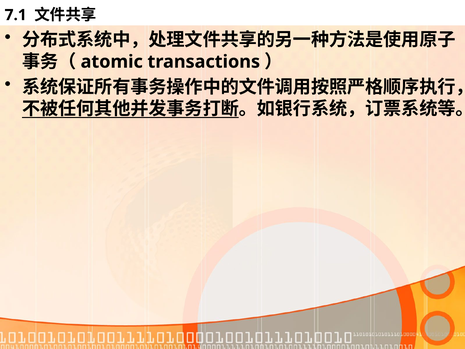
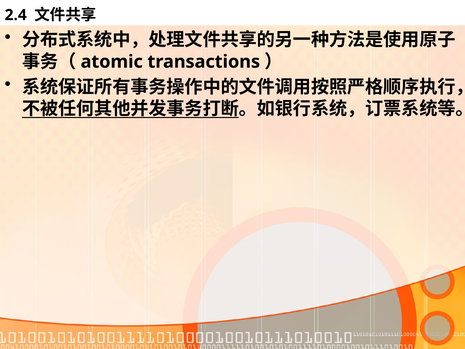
7.1: 7.1 -> 2.4 (16, 15)
